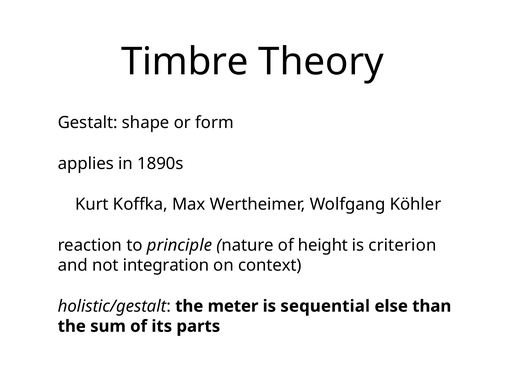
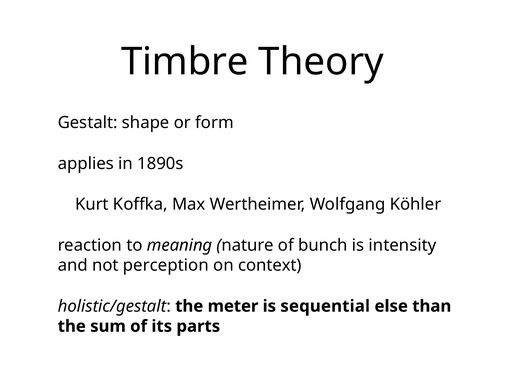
principle: principle -> meaning (180, 245)
height: height -> bunch (323, 245)
criterion: criterion -> intensity (403, 245)
integration: integration -> perception (166, 265)
